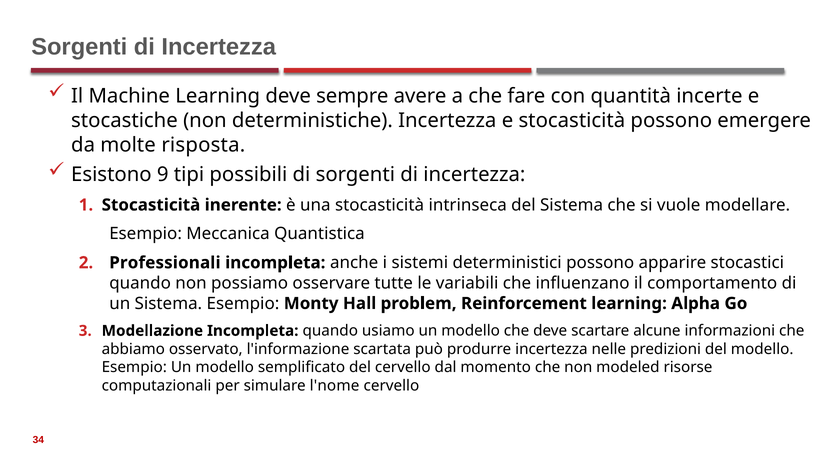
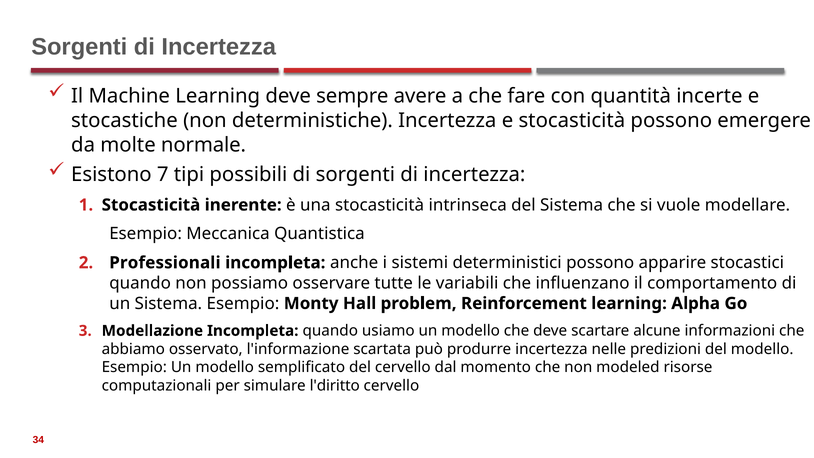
risposta: risposta -> normale (203, 145)
9: 9 -> 7 (163, 174)
l'nome: l'nome -> l'diritto (335, 386)
